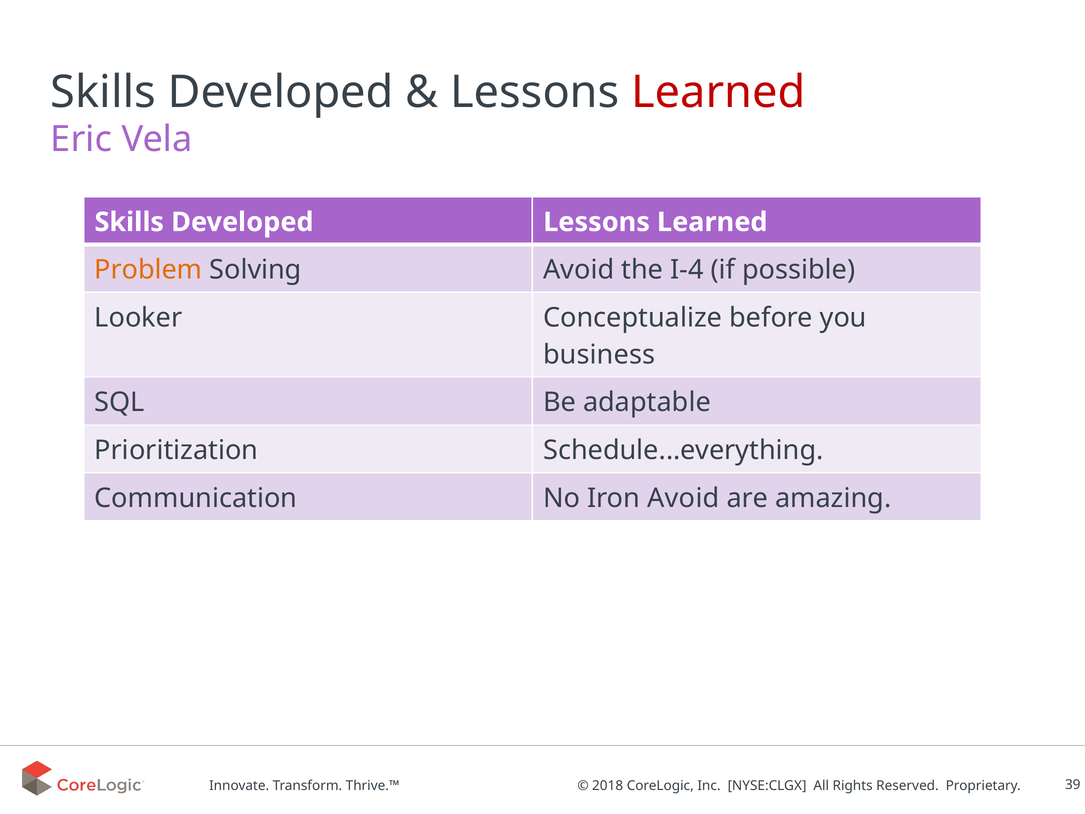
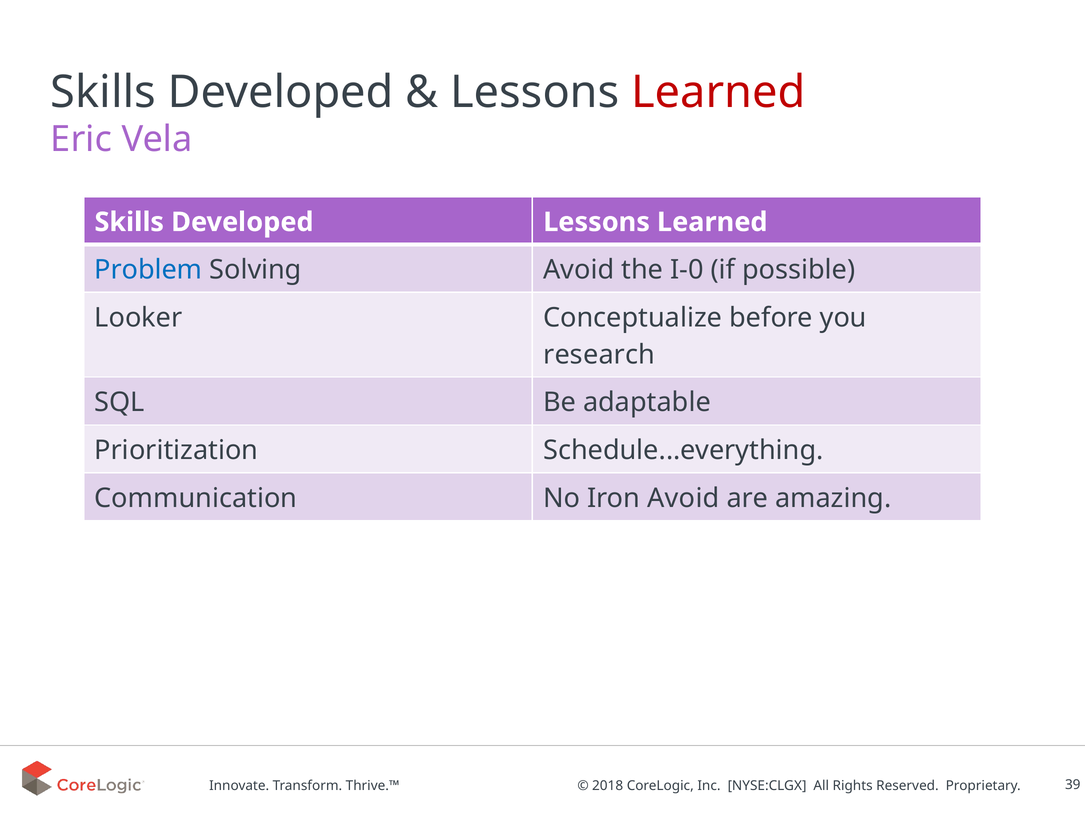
Problem colour: orange -> blue (148, 270)
I-4: I-4 -> I-0 (687, 270)
business: business -> research (599, 355)
